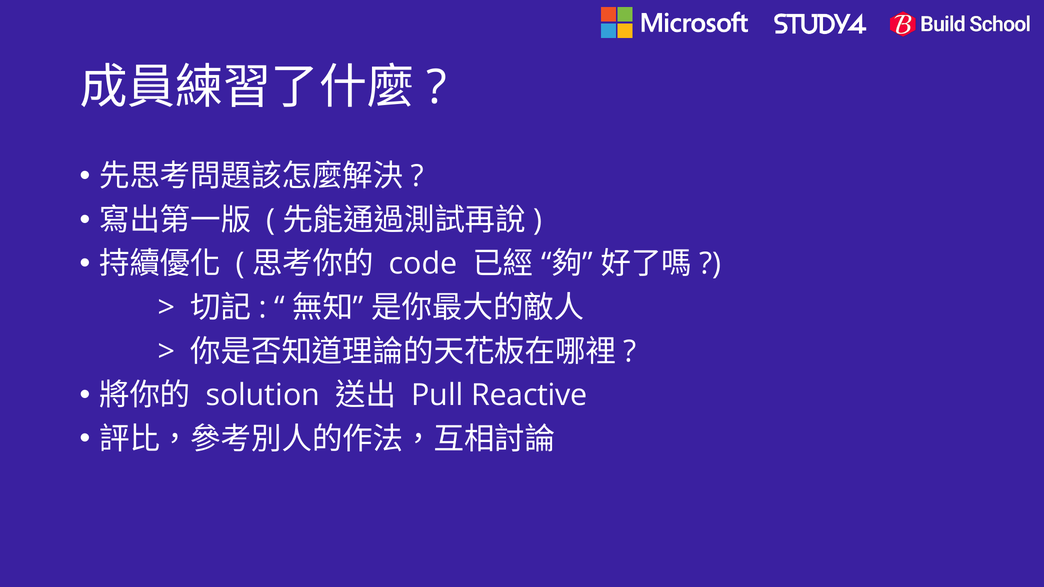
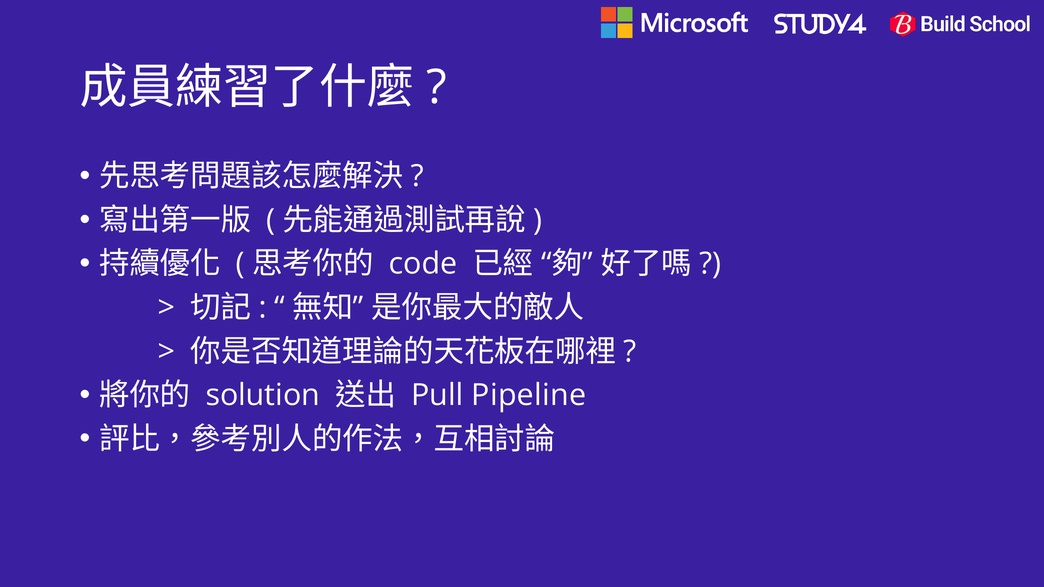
Reactive: Reactive -> Pipeline (529, 395)
